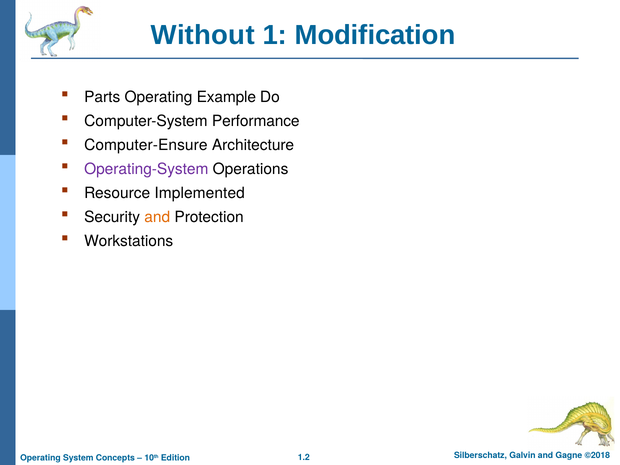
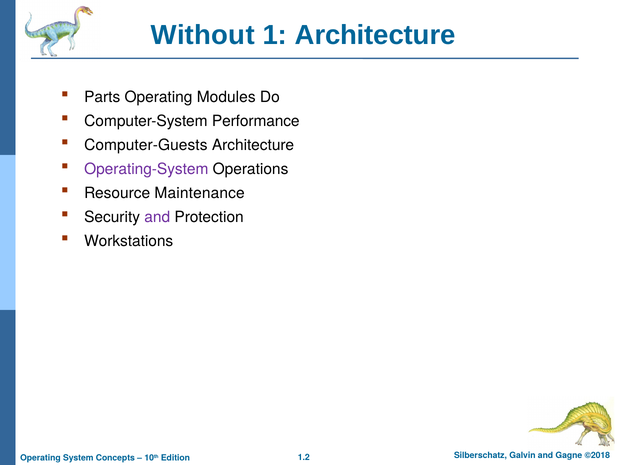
1 Modification: Modification -> Architecture (375, 35)
Example: Example -> Modules (226, 97)
Computer-Ensure: Computer-Ensure -> Computer-Guests (146, 145)
Implemented: Implemented -> Maintenance (200, 193)
and colour: orange -> purple (157, 217)
